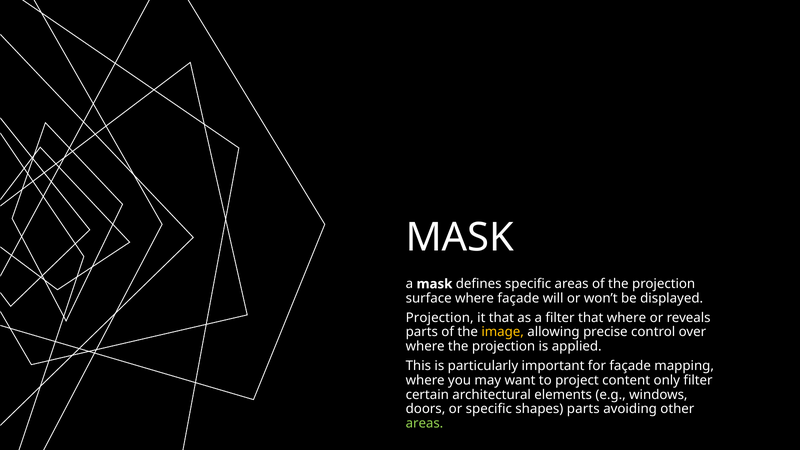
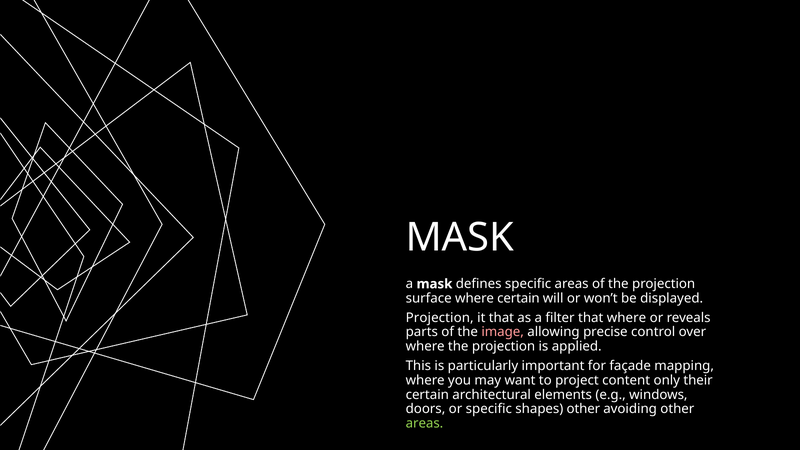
where façade: façade -> certain (518, 298)
image colour: yellow -> pink (503, 332)
only filter: filter -> their (698, 380)
shapes parts: parts -> other (583, 409)
